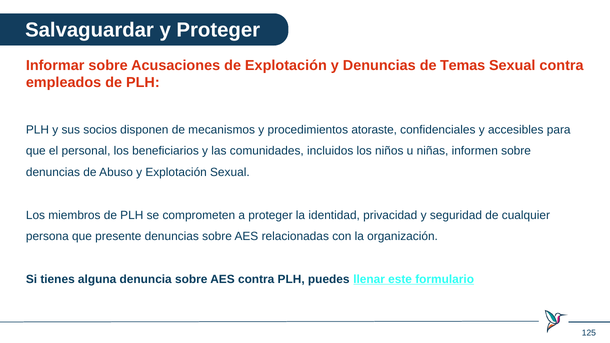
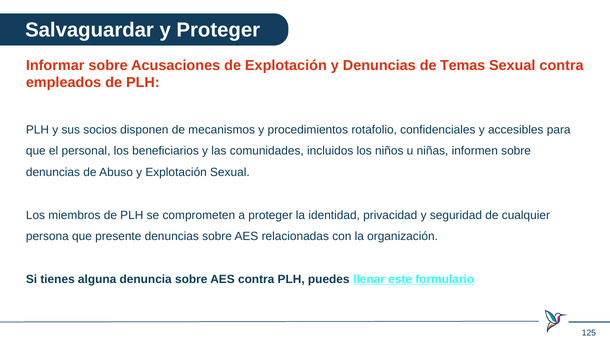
atoraste: atoraste -> rotafolio (374, 130)
